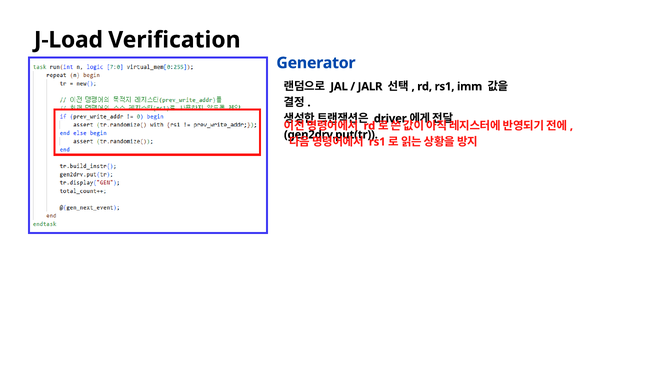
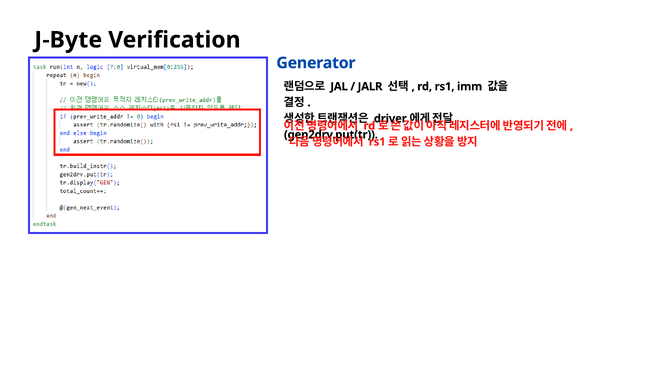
J-Load: J-Load -> J-Byte (68, 40)
